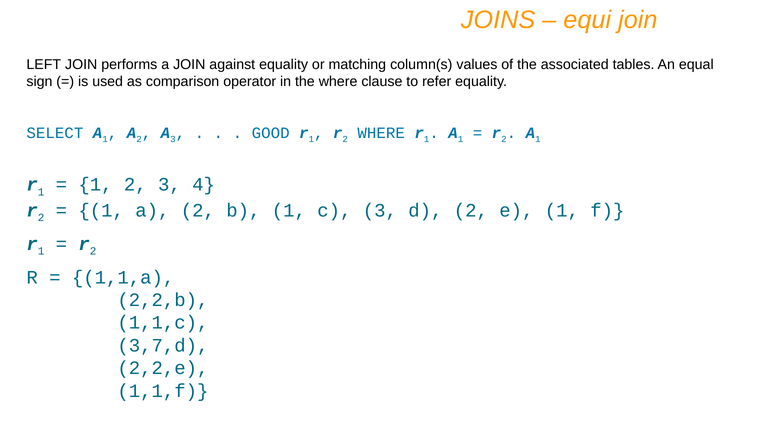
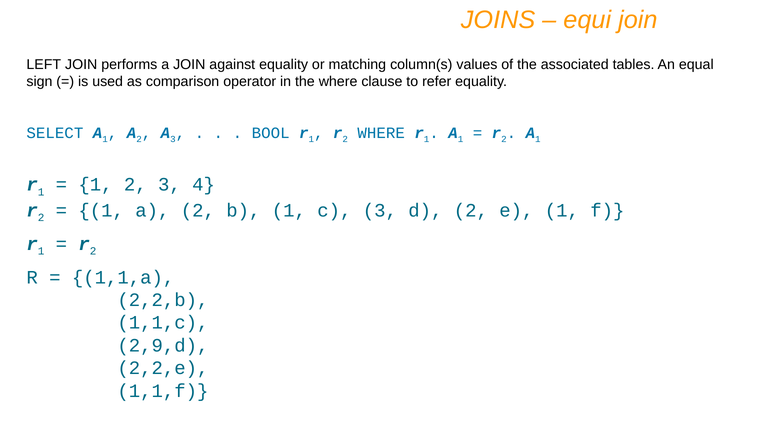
GOOD: GOOD -> BOOL (271, 133)
3,7,d: 3,7,d -> 2,9,d (163, 346)
